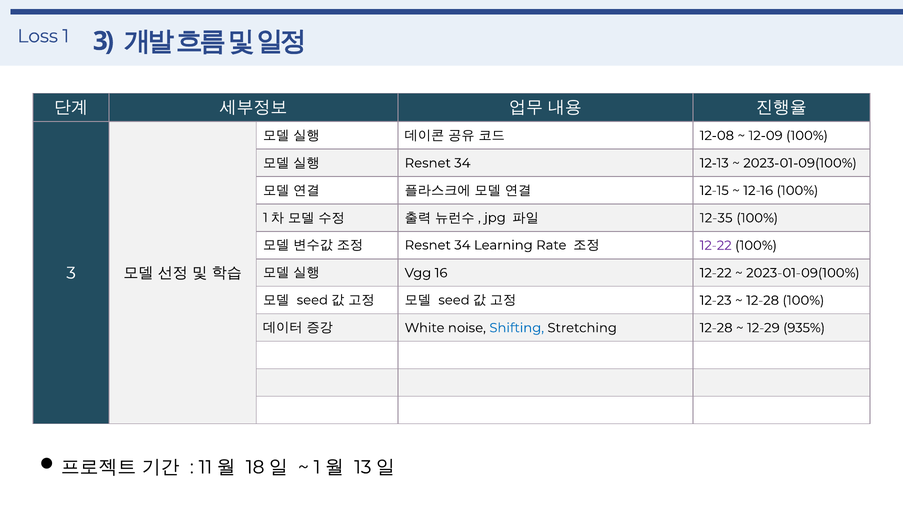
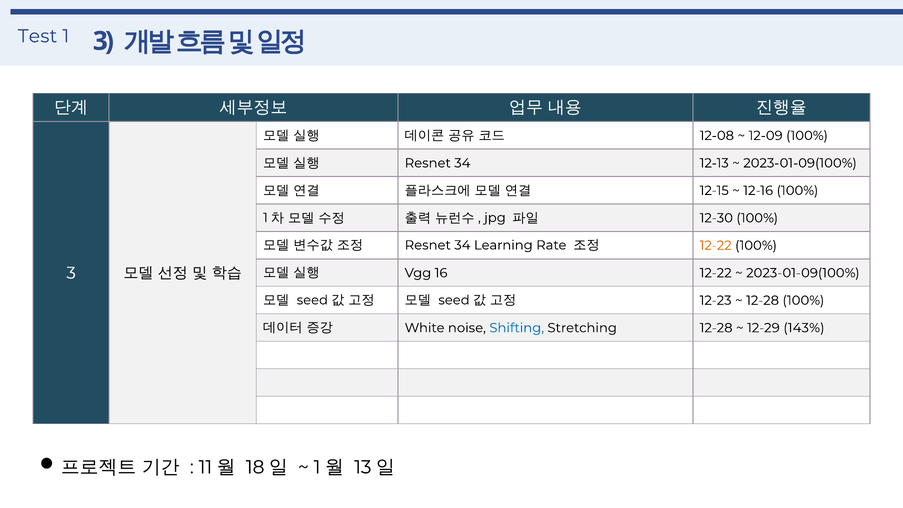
Loss: Loss -> Test (38, 36)
12-35: 12-35 -> 12-30 (716, 218)
12-22 colour: purple -> orange (716, 245)
935%: 935% -> 143% (804, 328)
